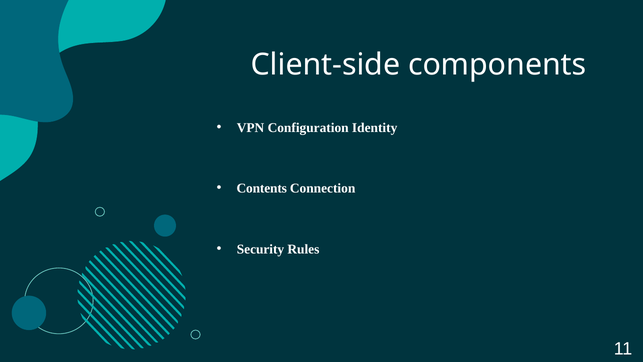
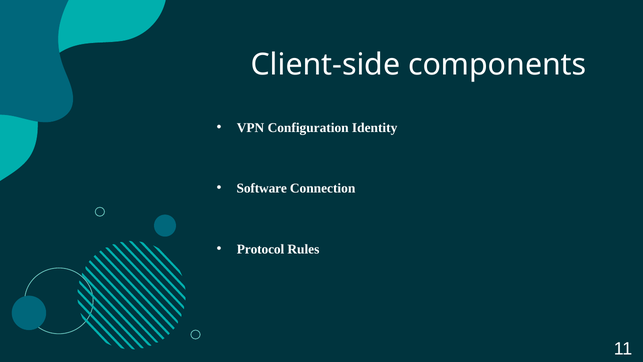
Contents: Contents -> Software (262, 188)
Security: Security -> Protocol (261, 249)
